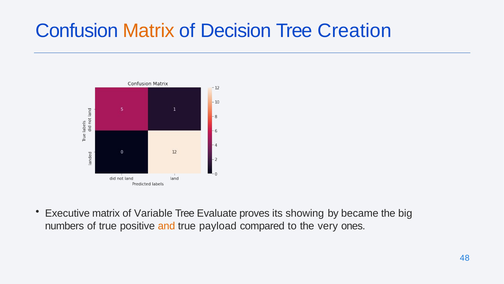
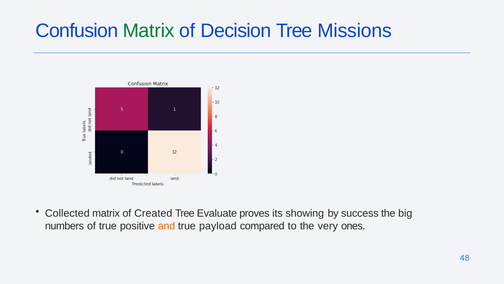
Matrix colour: orange -> green (149, 31)
Creation: Creation -> Missions (355, 31)
Executive: Executive -> Collected (67, 213)
Variable: Variable -> Created (153, 213)
became: became -> success (360, 213)
